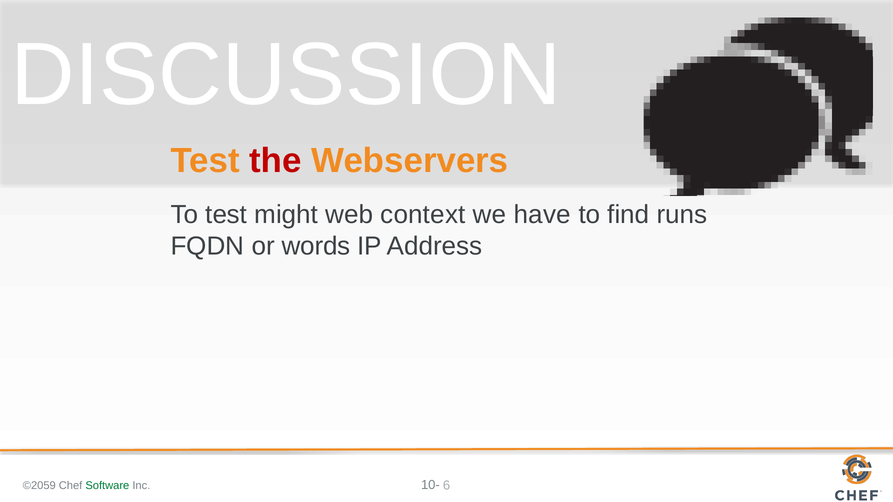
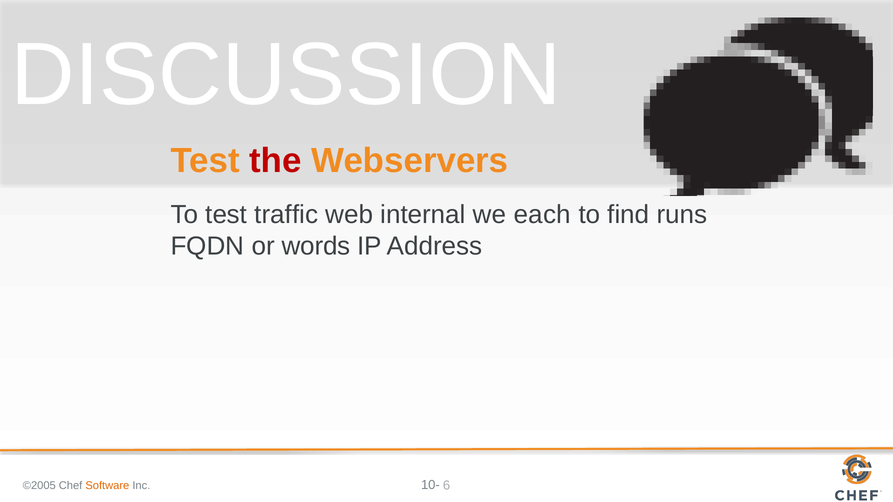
might: might -> traffic (286, 215)
context: context -> internal (423, 215)
have: have -> each (542, 215)
©2059: ©2059 -> ©2005 (39, 486)
Software colour: green -> orange (107, 486)
